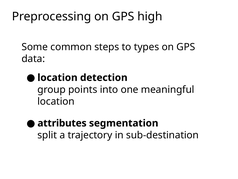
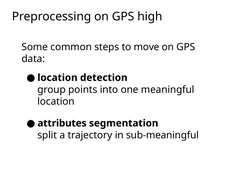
types: types -> move (147, 47)
sub-destination: sub-destination -> sub-meaningful (162, 135)
